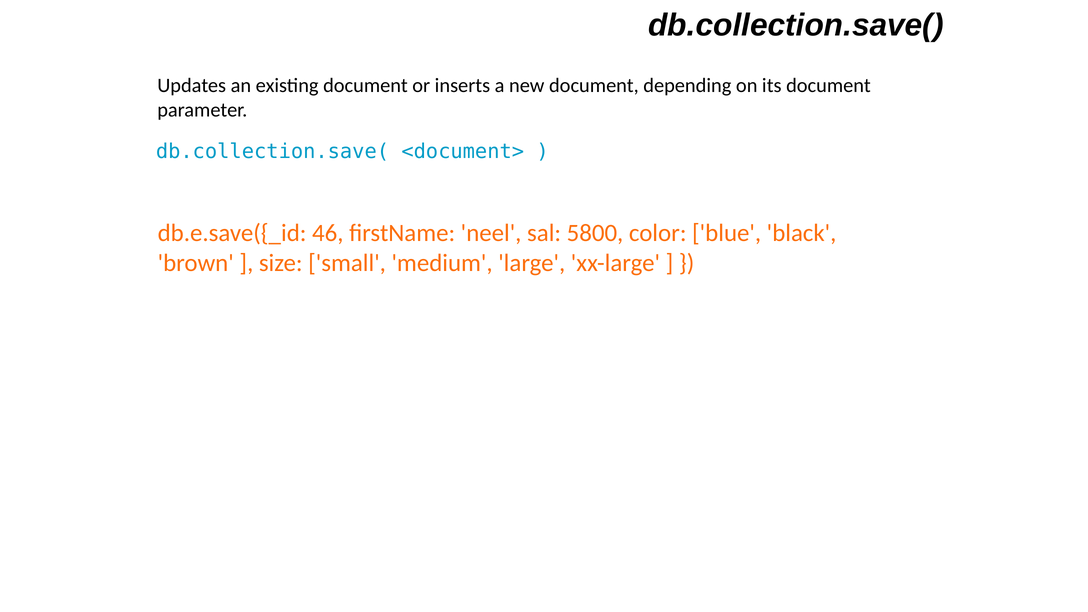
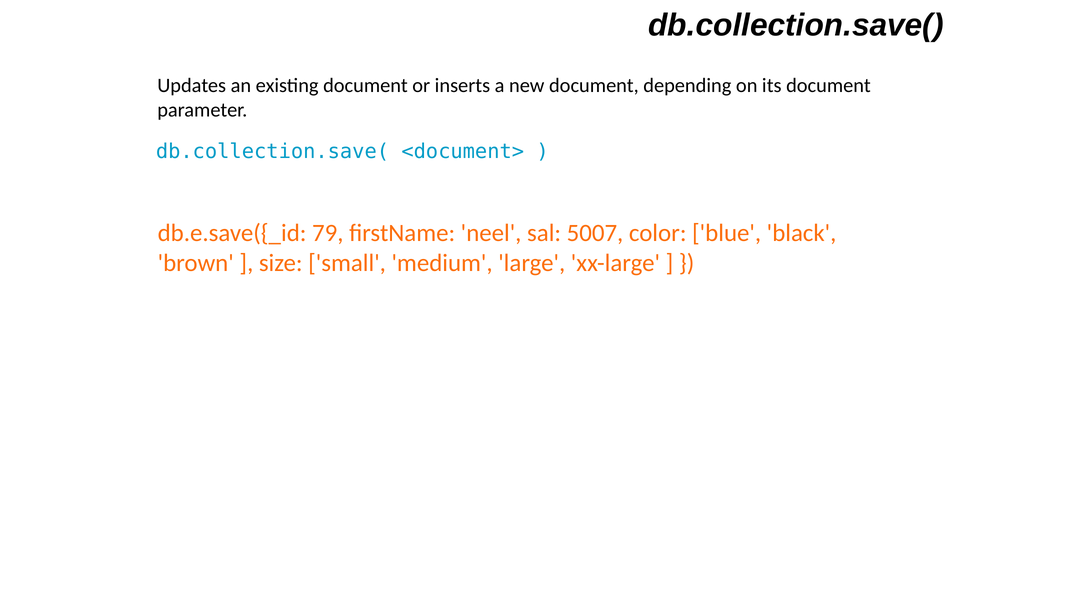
46: 46 -> 79 (328, 233)
5800: 5800 -> 5007 (595, 233)
